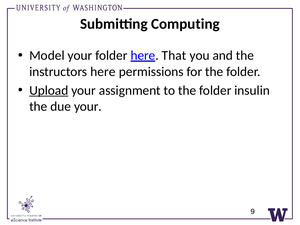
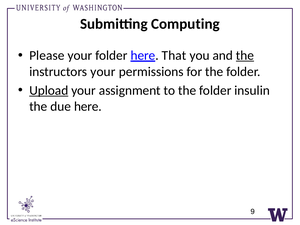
Model: Model -> Please (47, 55)
the underline: none -> present (245, 55)
instructors here: here -> your (103, 72)
due your: your -> here (88, 106)
